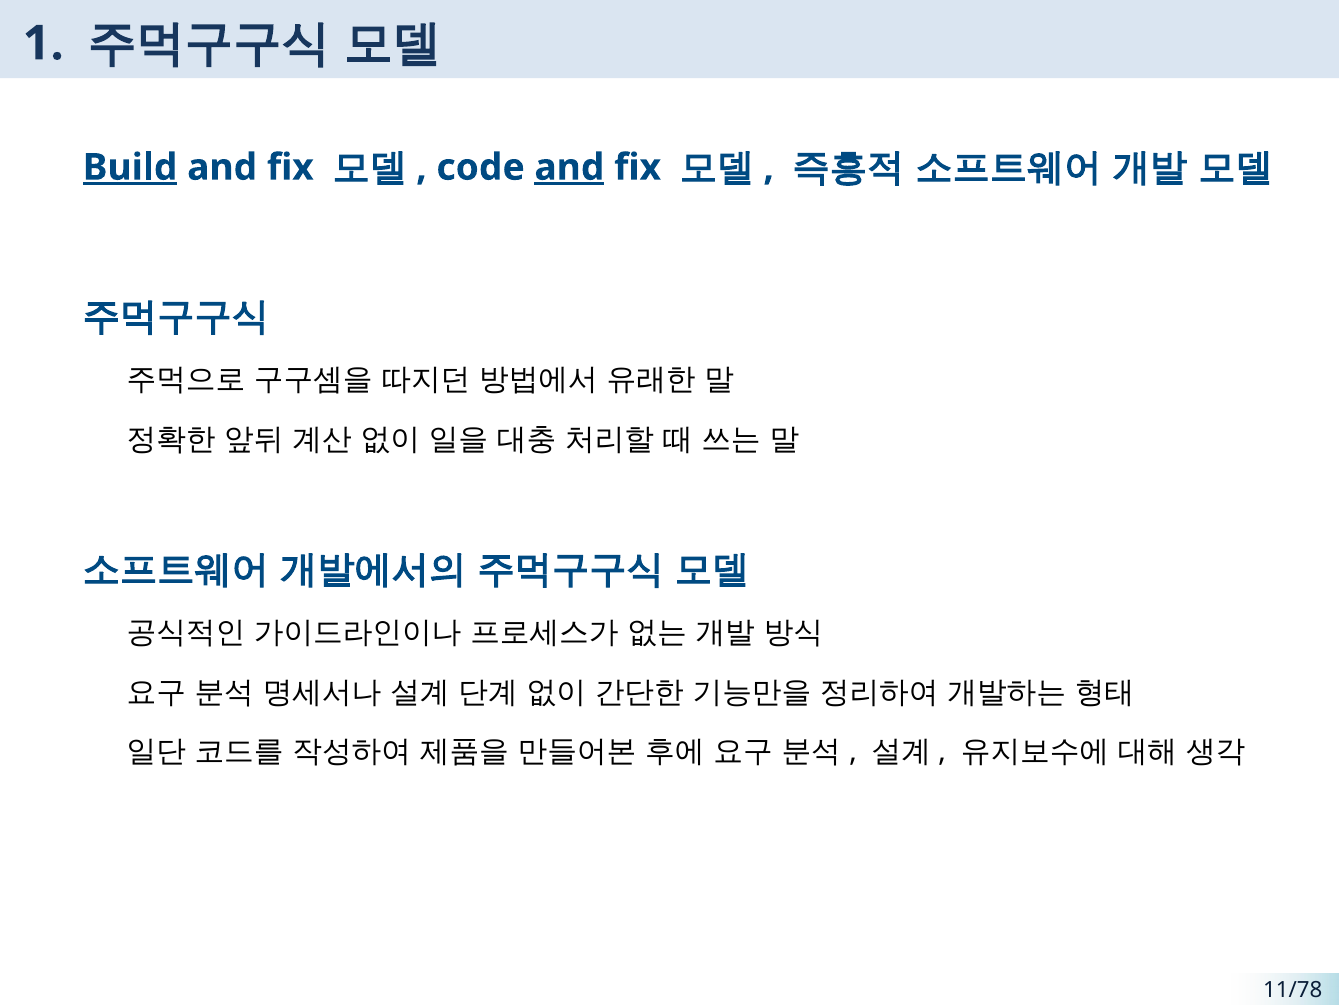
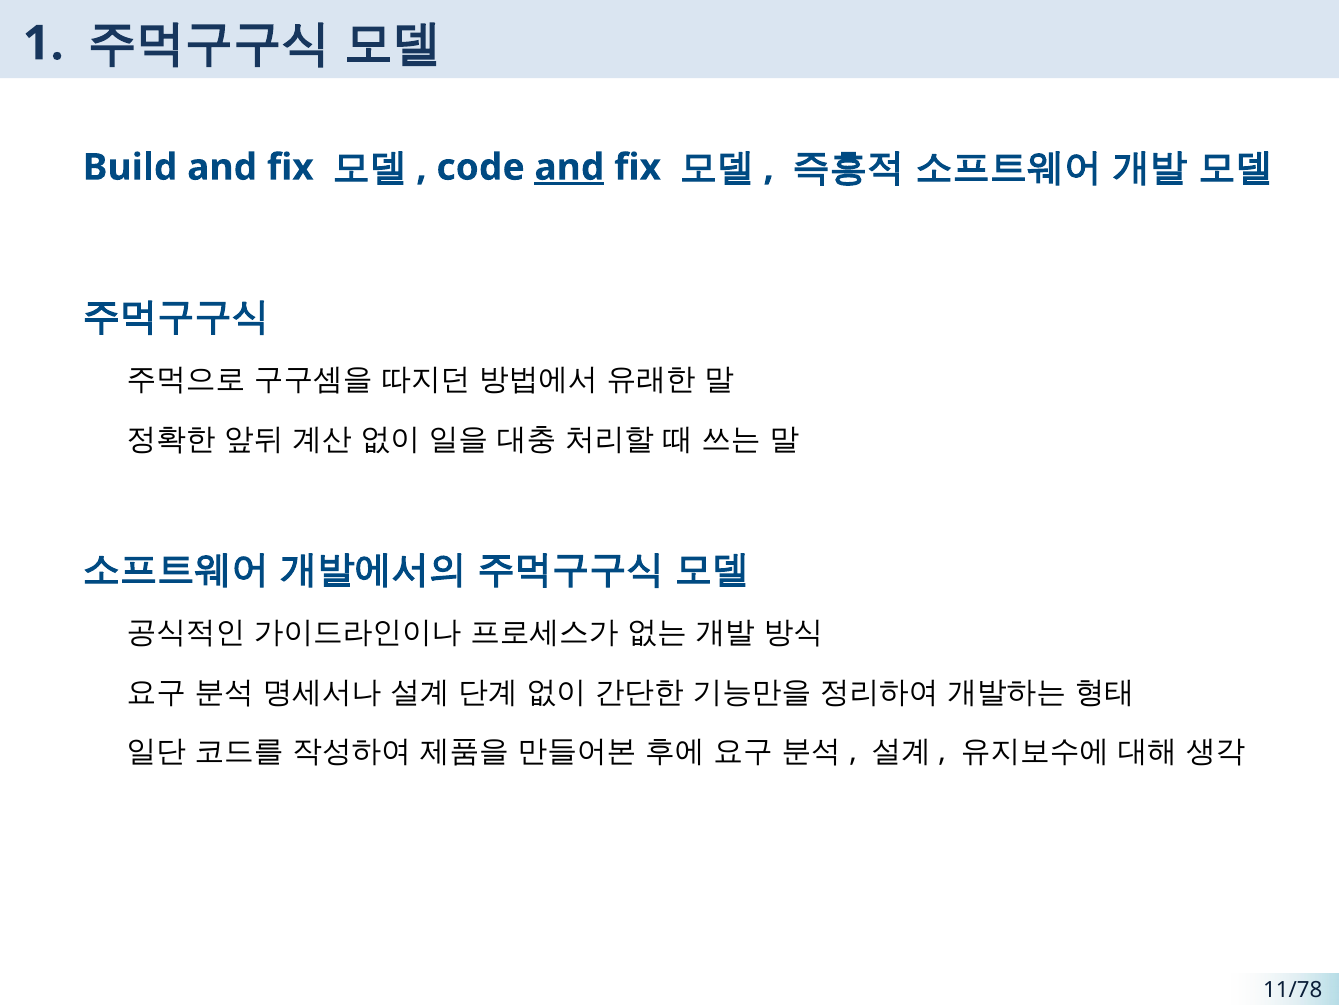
Build underline: present -> none (130, 167)
